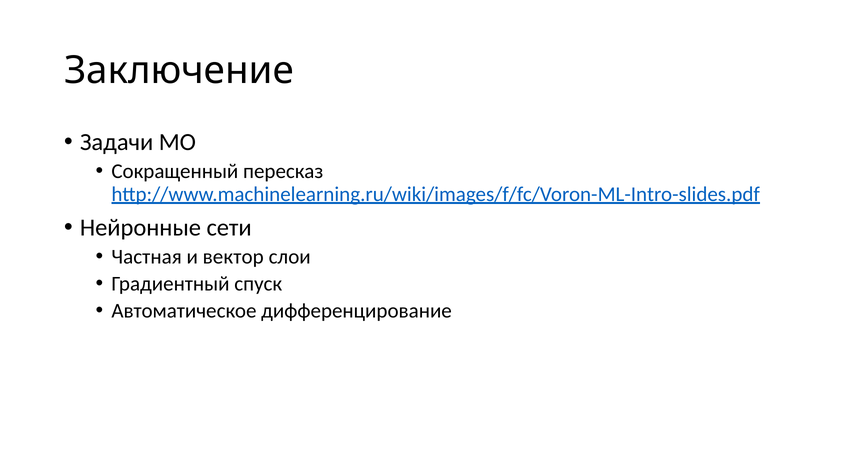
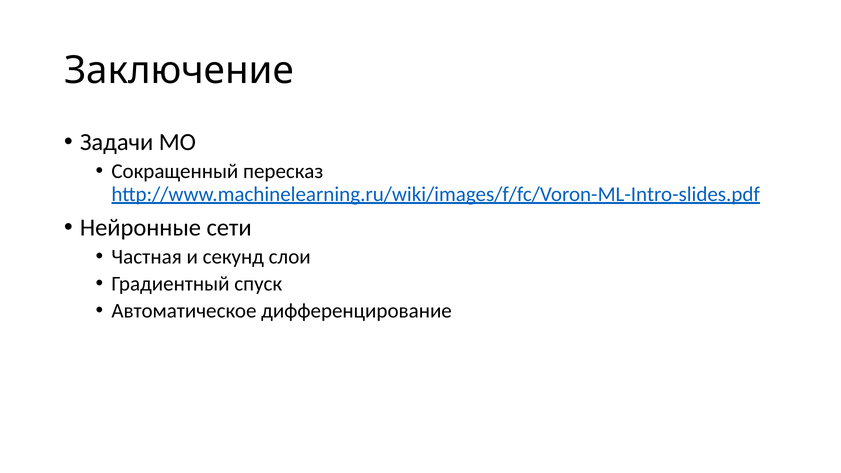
вектор: вектор -> секунд (233, 257)
